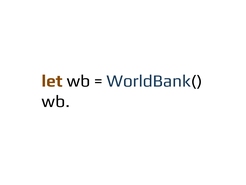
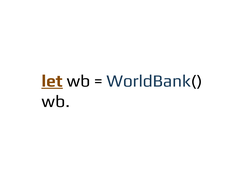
let underline: none -> present (52, 81)
